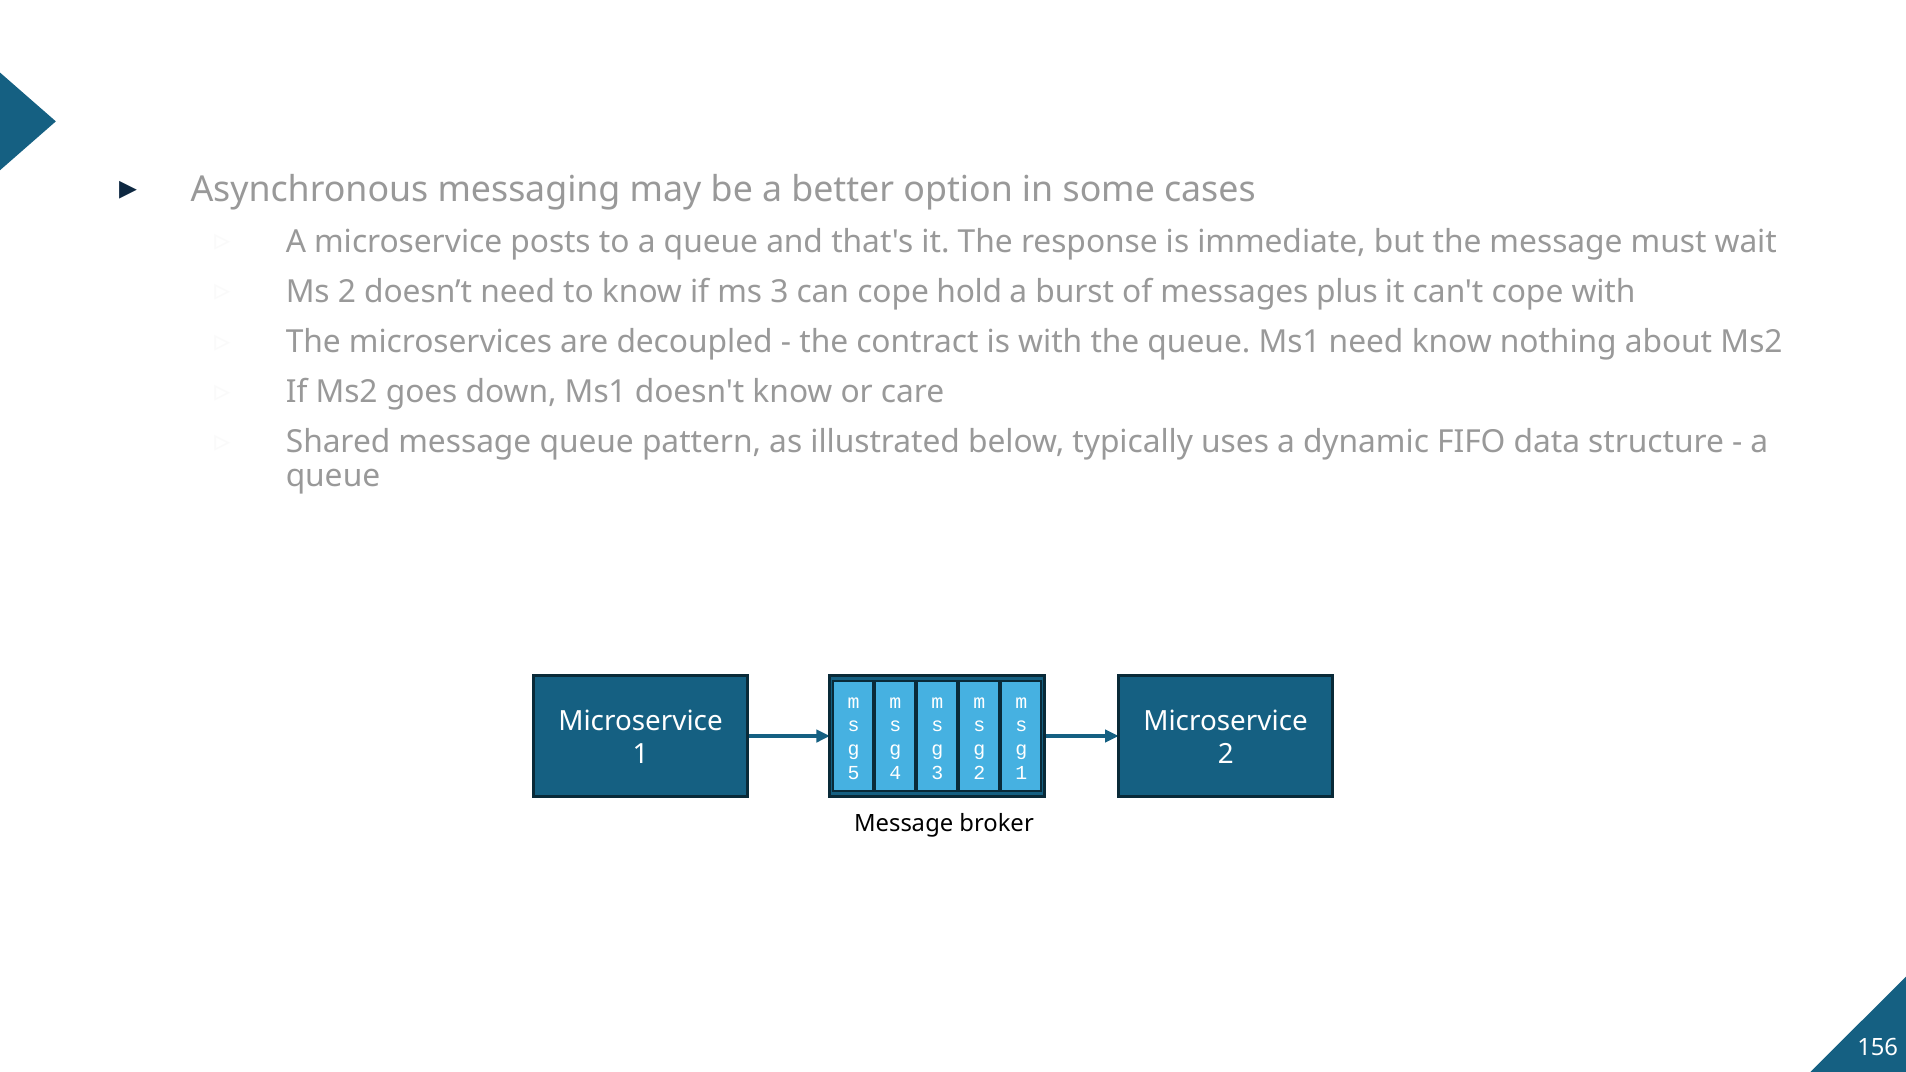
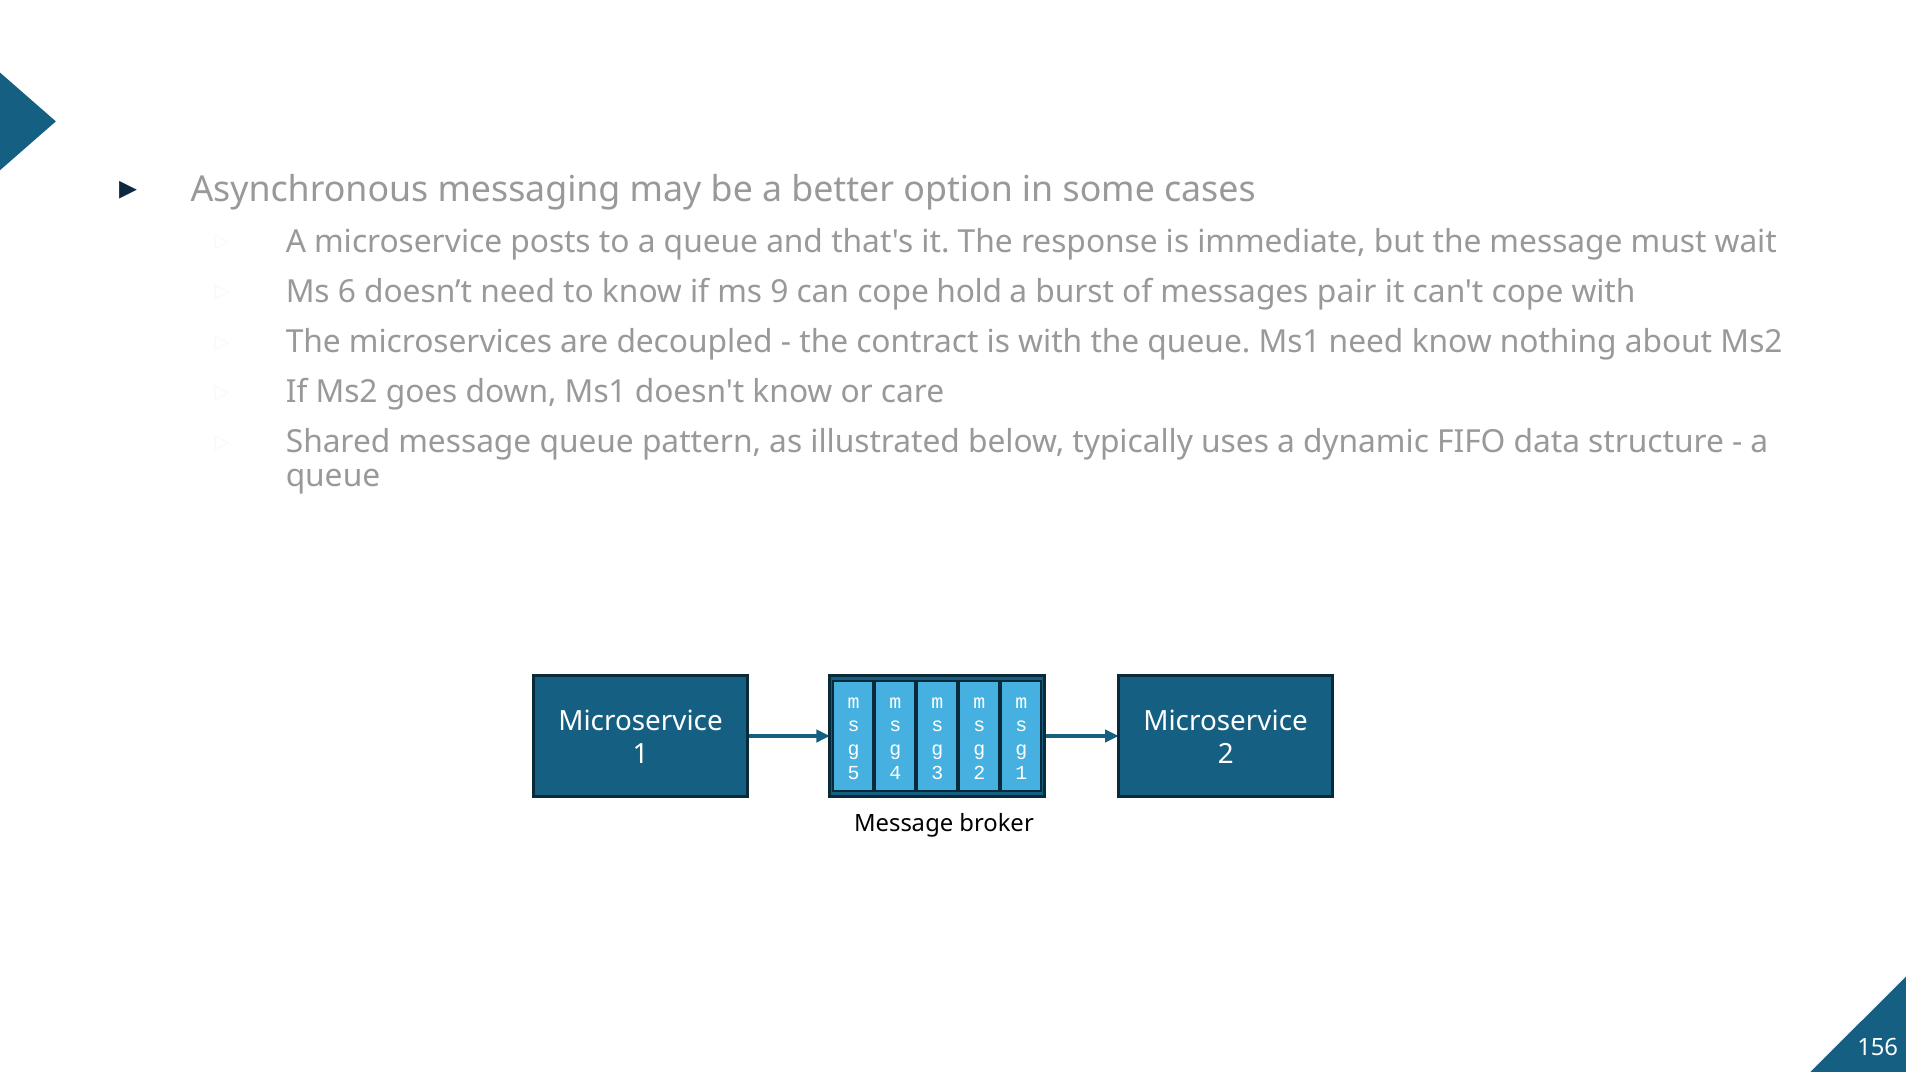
Ms 2: 2 -> 6 (347, 292)
ms 3: 3 -> 9 (779, 292)
plus: plus -> pair (1347, 292)
